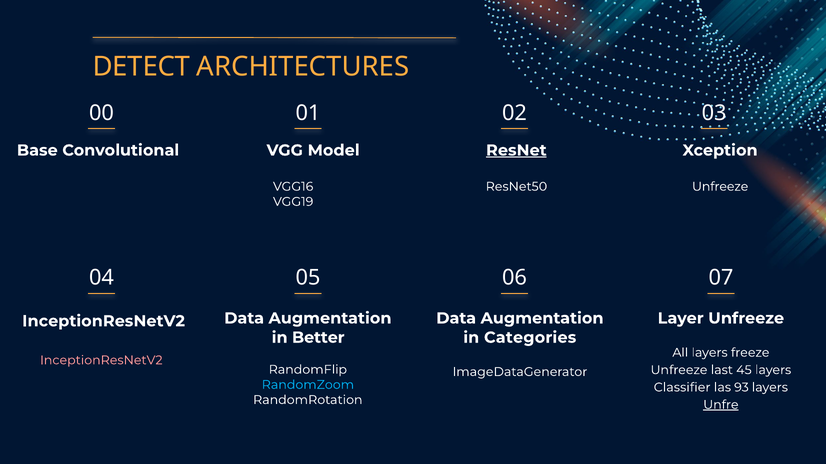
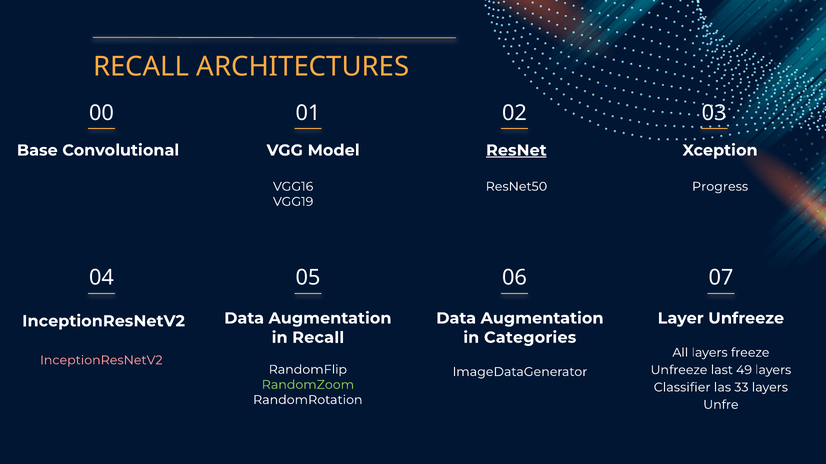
DETECT: DETECT -> RECALL (141, 67)
Unfreeze: Unfreeze -> Progress (720, 187)
in Better: Better -> Recall (318, 338)
45: 45 -> 49 (744, 370)
RandomZoom colour: light blue -> light green (308, 385)
93: 93 -> 33 (741, 388)
Unfre underline: present -> none (721, 405)
